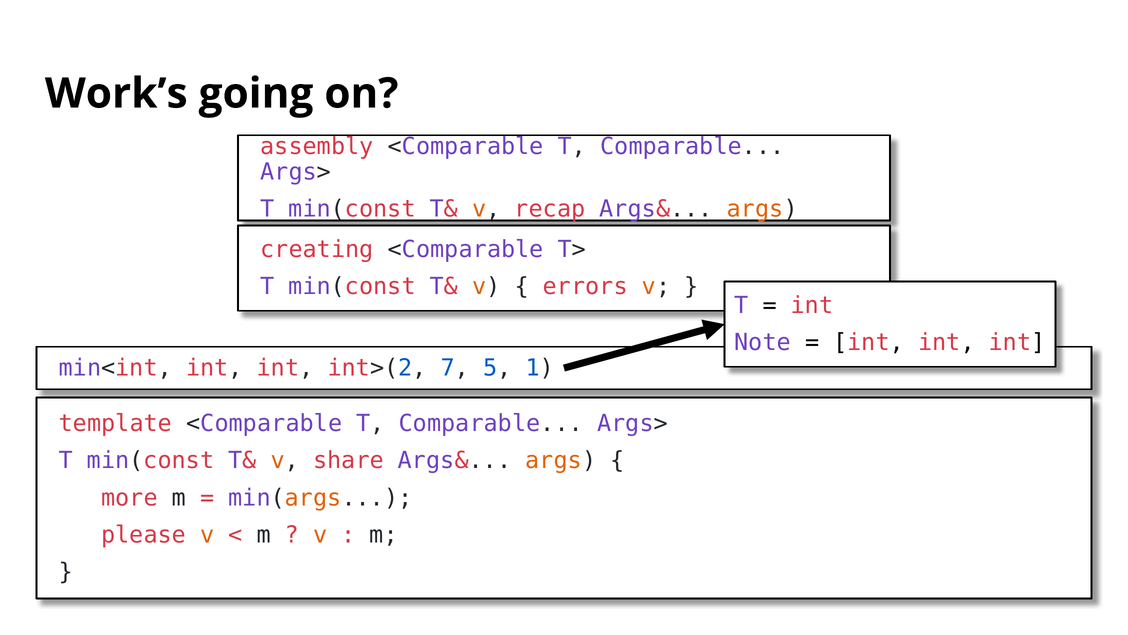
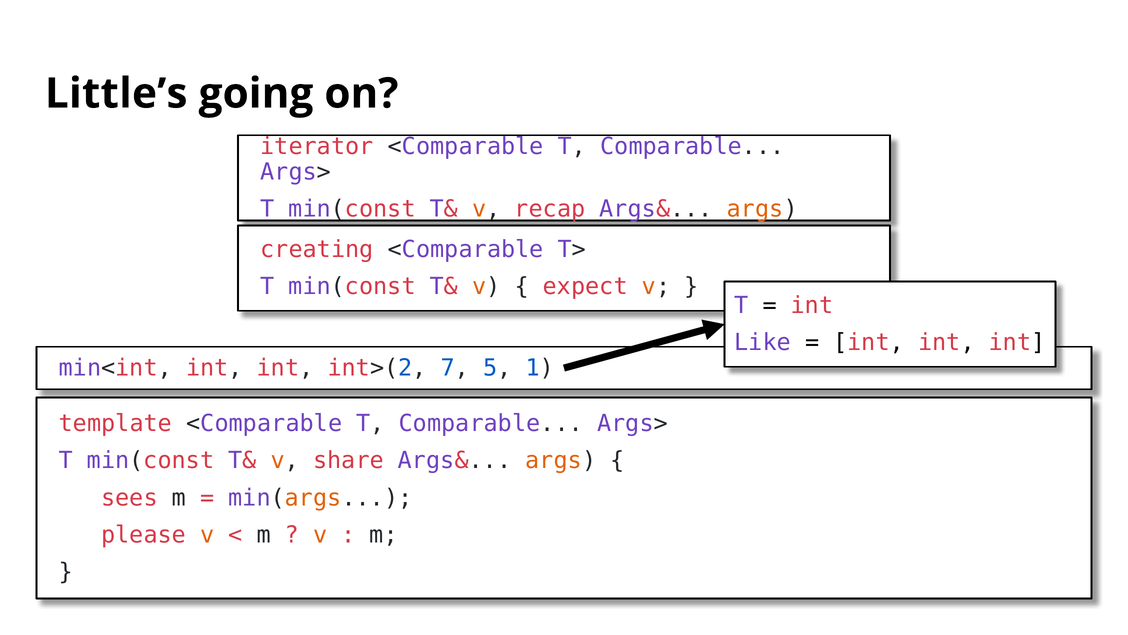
Work’s: Work’s -> Little’s (116, 94)
assembly: assembly -> iterator (317, 146)
errors: errors -> expect (585, 286)
Note: Note -> Like (763, 342)
more: more -> sees (129, 497)
